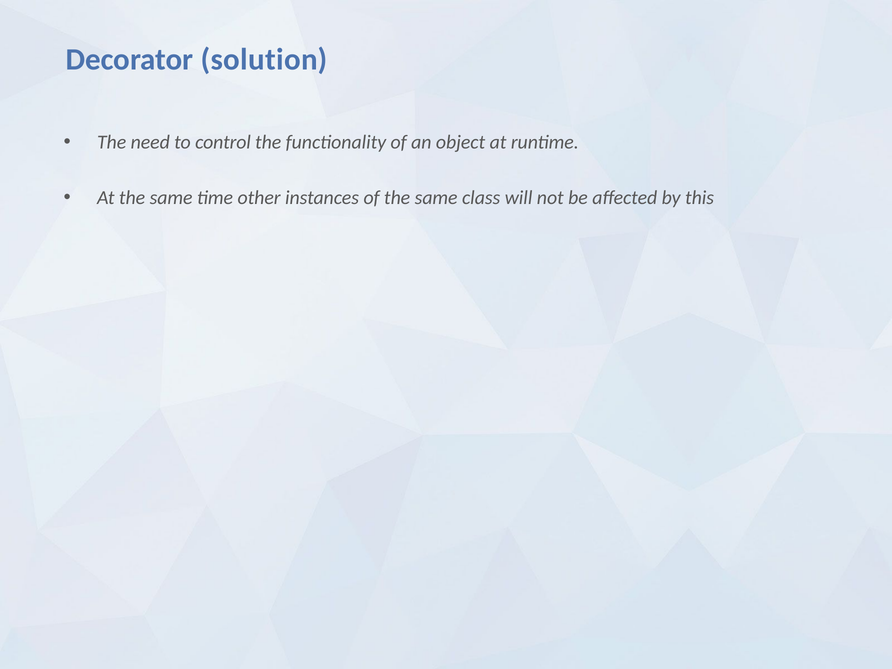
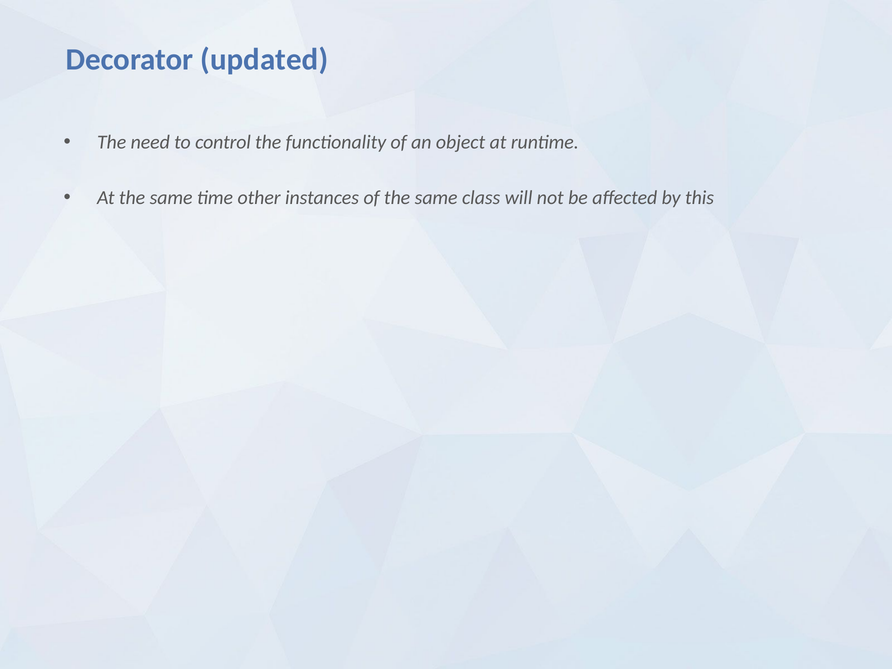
solution: solution -> updated (264, 59)
